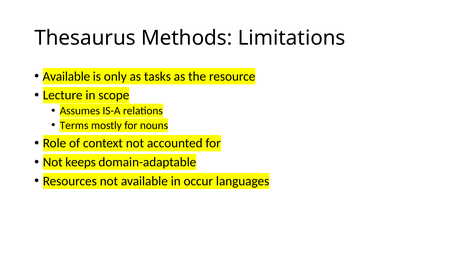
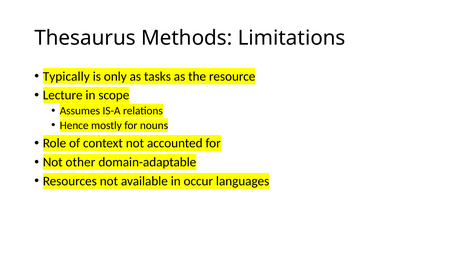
Available: Available -> Typically (66, 76)
Terms: Terms -> Hence (74, 125)
keeps: keeps -> other (80, 162)
